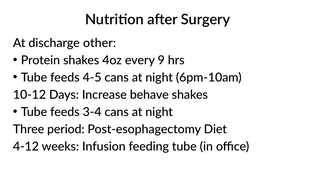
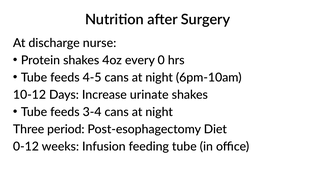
other: other -> nurse (100, 43)
9: 9 -> 0 (161, 60)
behave: behave -> urinate (149, 95)
4-12: 4-12 -> 0-12 (26, 146)
